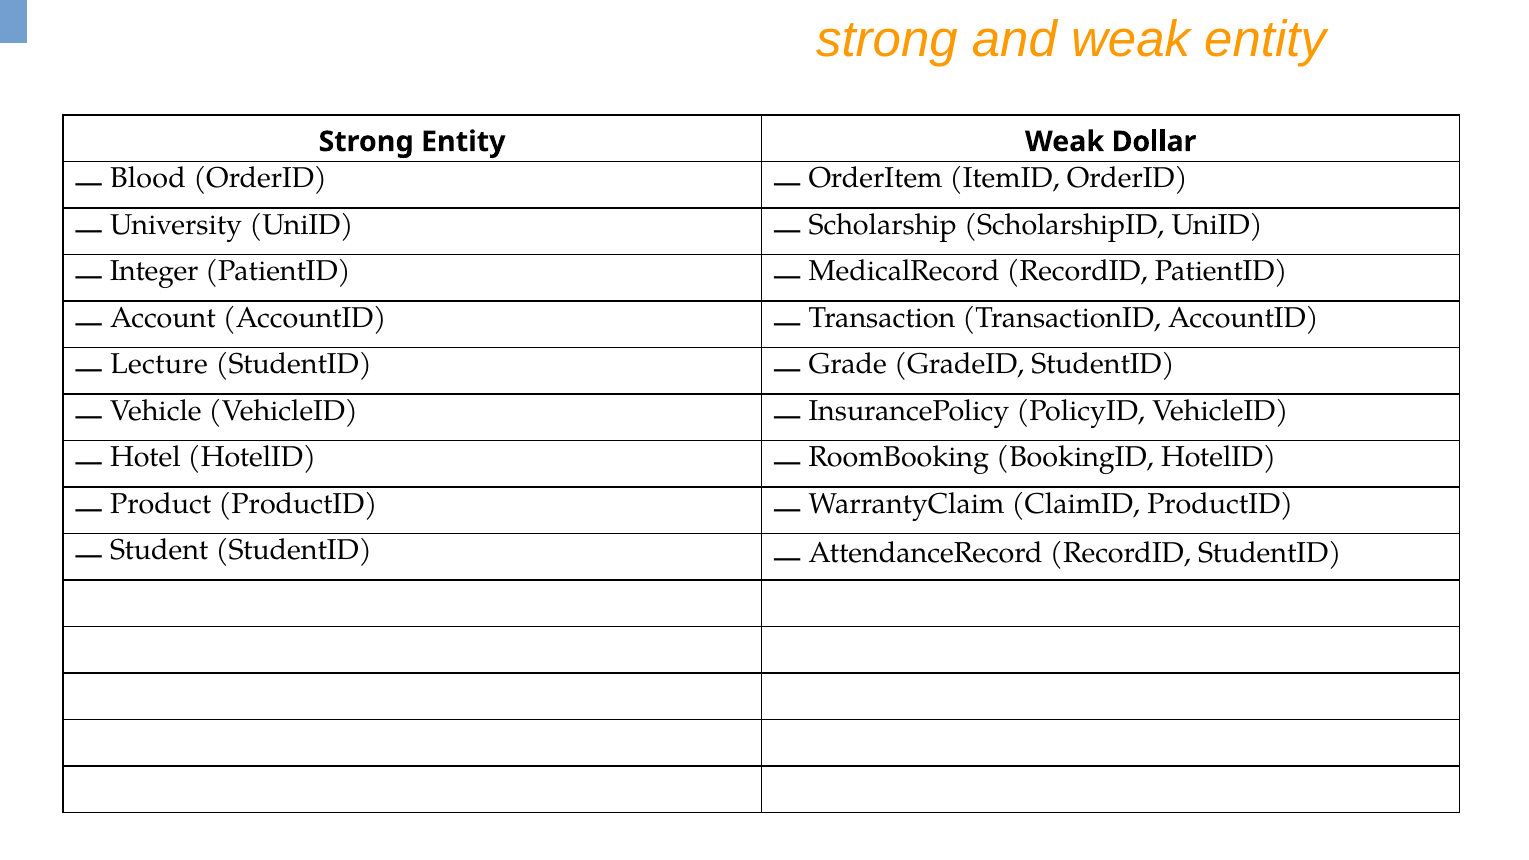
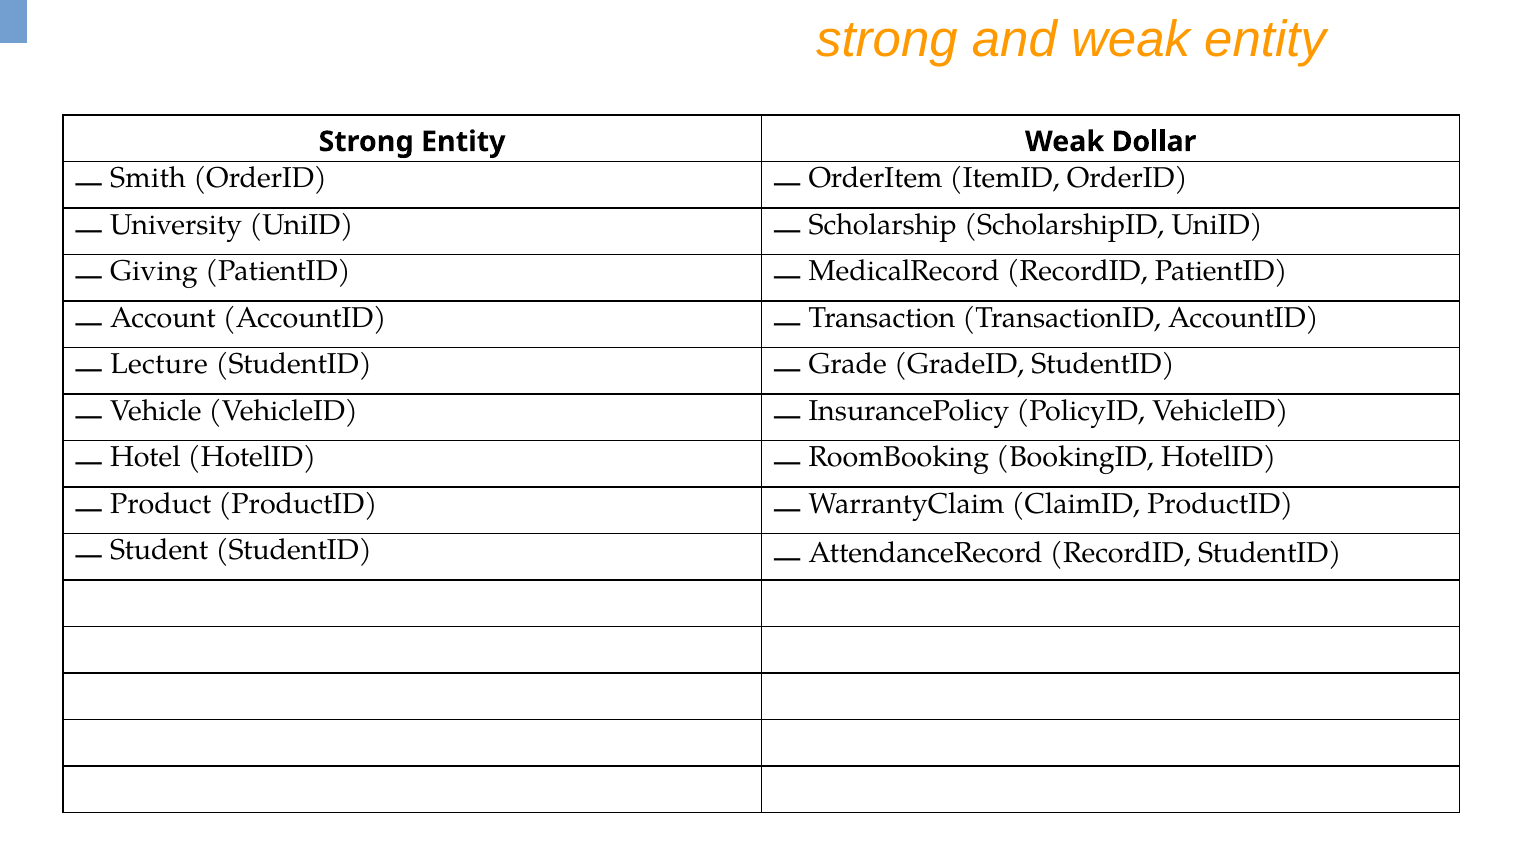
Blood: Blood -> Smith (148, 178)
Integer: Integer -> Giving (154, 271)
